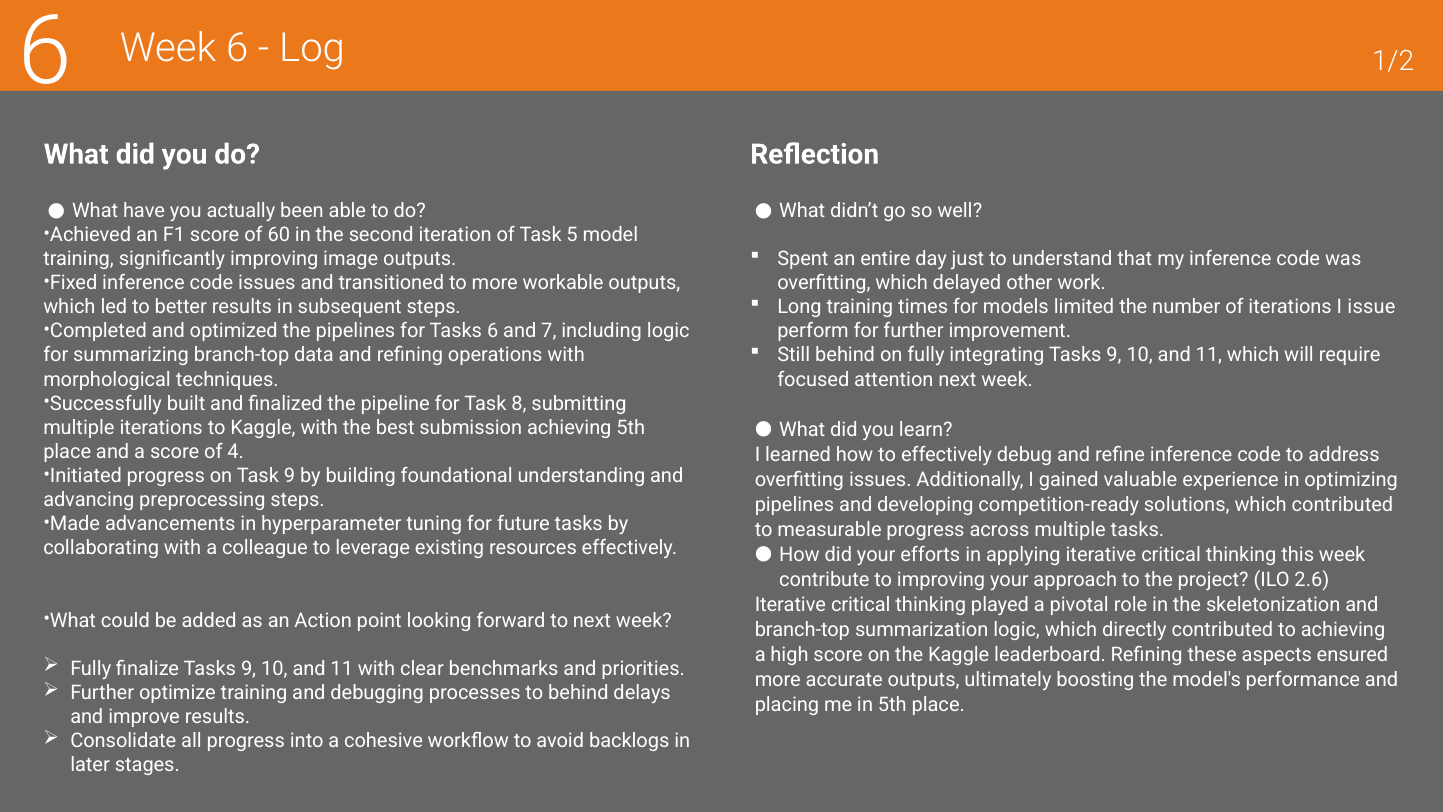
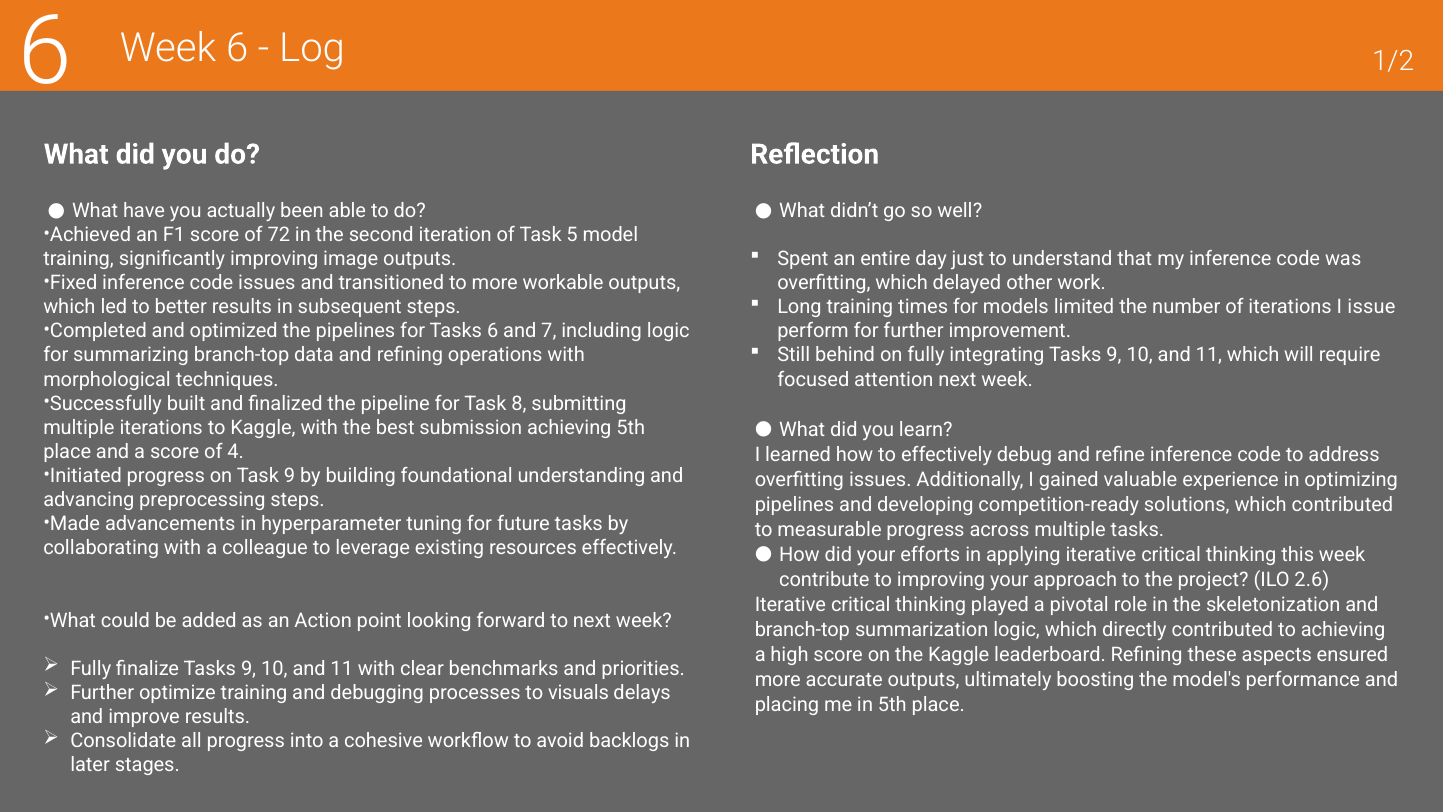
60: 60 -> 72 (279, 235)
to behind: behind -> visuals (579, 692)
